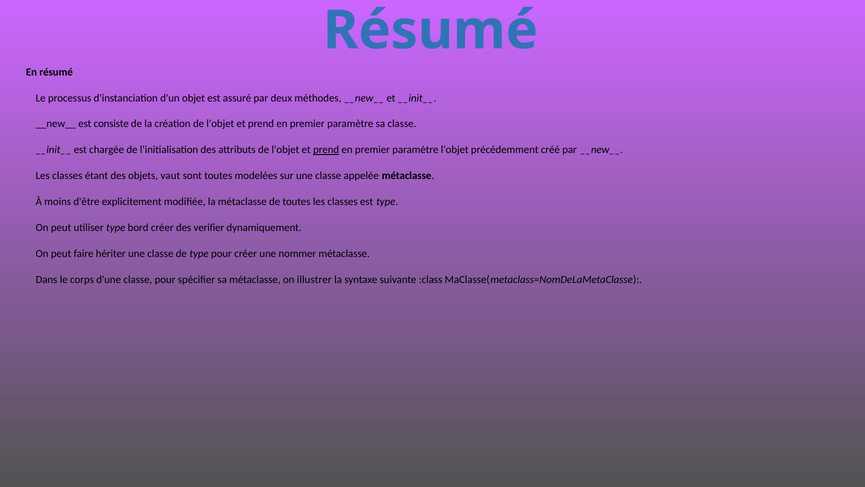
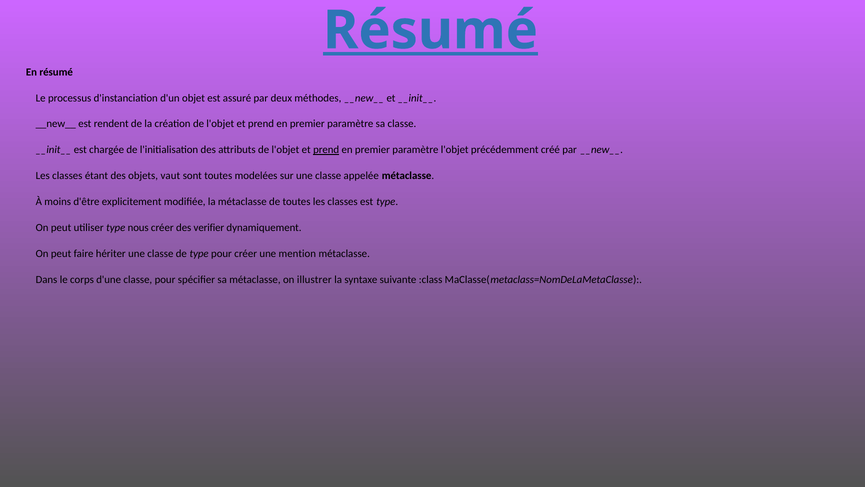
Résumé underline: none -> present (430, 30)
consiste: consiste -> rendent (111, 124)
bord: bord -> nous (138, 228)
nommer: nommer -> mention (297, 254)
